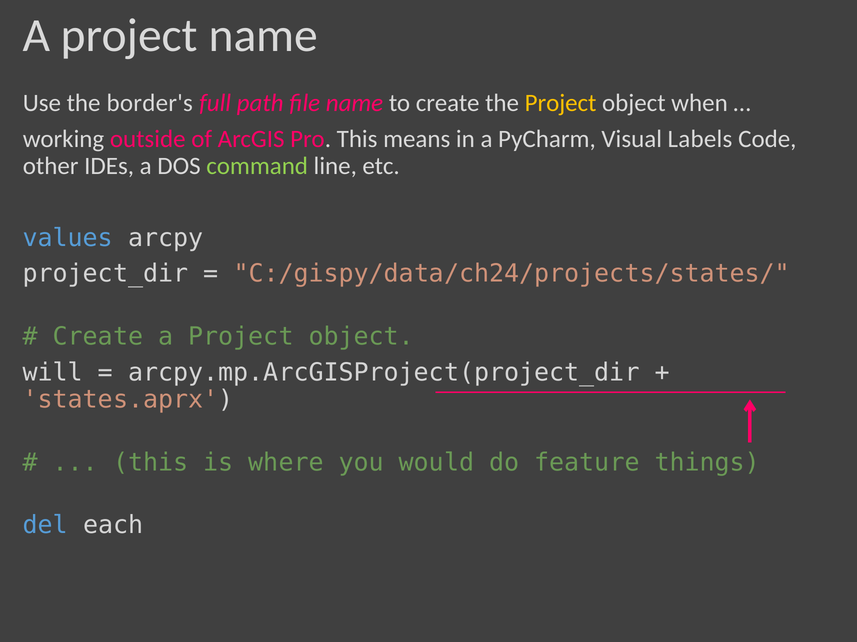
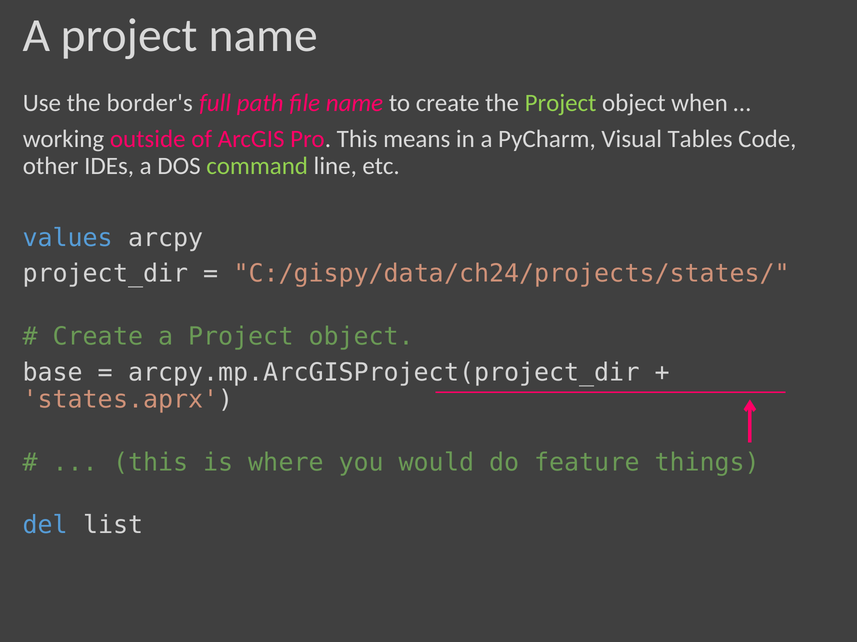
Project colour: yellow -> light green (561, 103)
Labels: Labels -> Tables (700, 139)
will: will -> base (53, 373)
each: each -> list (113, 526)
